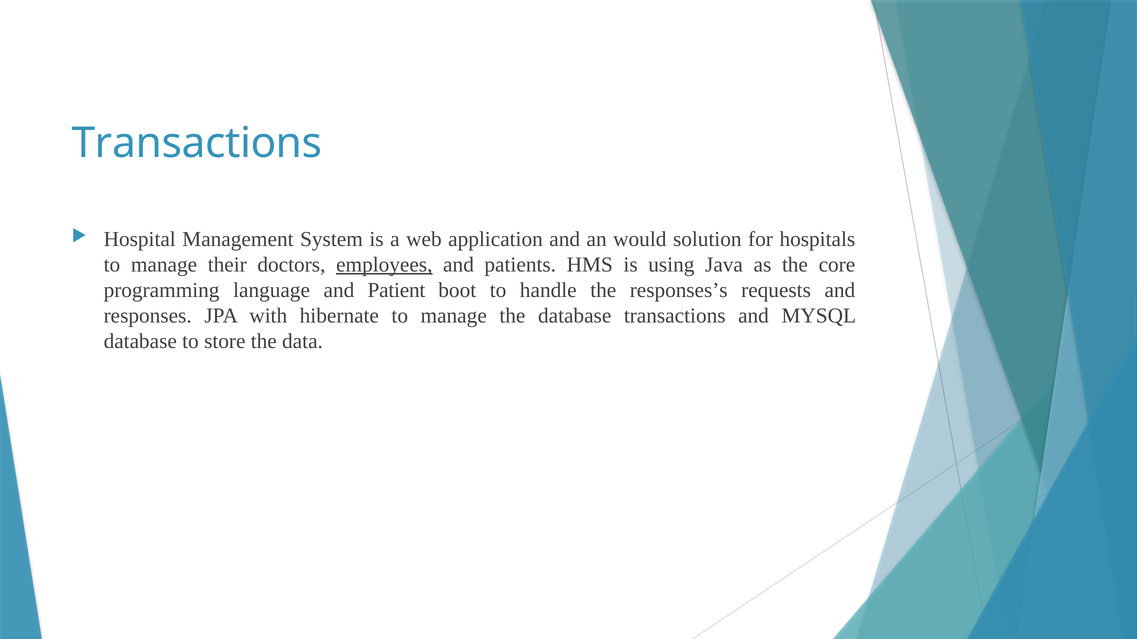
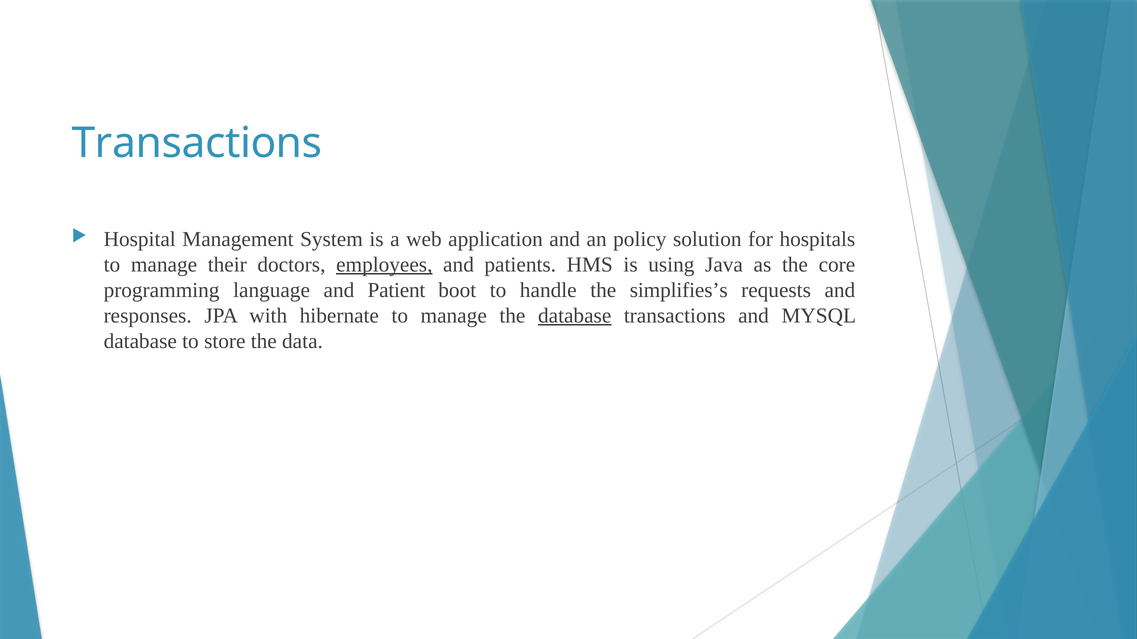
would: would -> policy (640, 239)
responses’s: responses’s -> simplifies’s (679, 290)
database underline: none -> present (575, 316)
